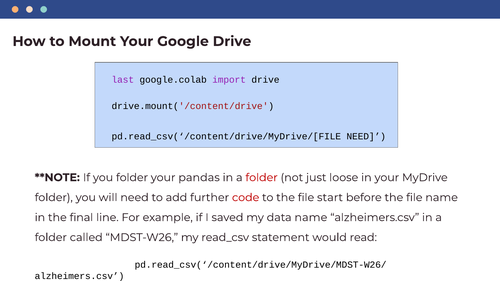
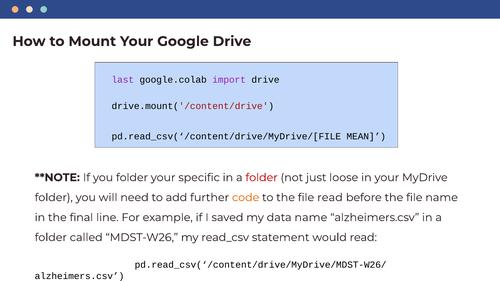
pd.read_csv(‘/content/drive/MyDrive/[FILE NEED: NEED -> MEAN (366, 136)
pandas: pandas -> specific (199, 178)
code colour: red -> orange (246, 198)
file start: start -> read (330, 198)
